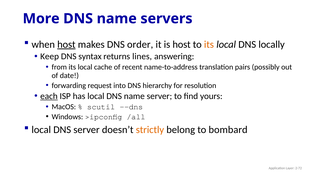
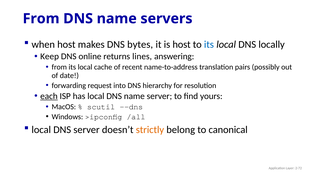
More: More -> From (41, 19)
host underline: present -> none (66, 45)
order: order -> bytes (140, 45)
its colour: orange -> blue (209, 45)
syntax: syntax -> online (90, 57)
bombard: bombard -> canonical (228, 130)
